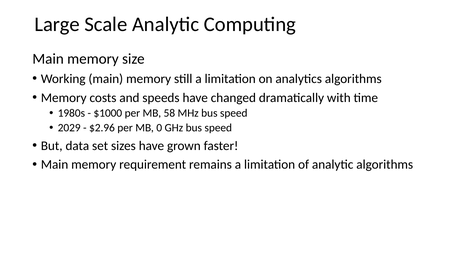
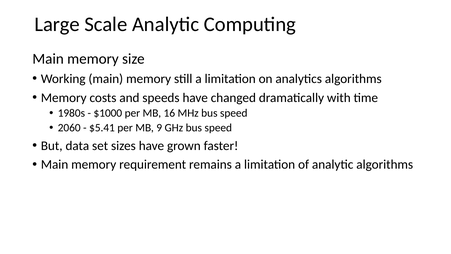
58: 58 -> 16 (169, 113)
2029: 2029 -> 2060 (69, 128)
$2.96: $2.96 -> $5.41 (102, 128)
0: 0 -> 9 (159, 128)
